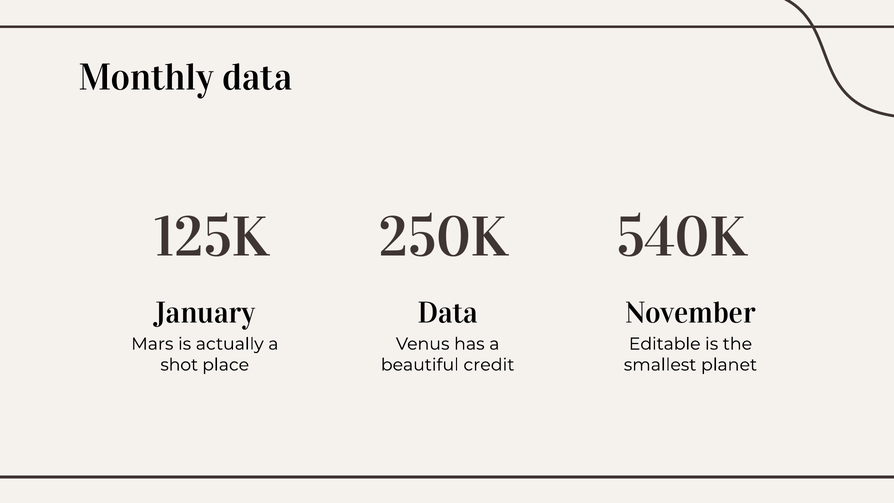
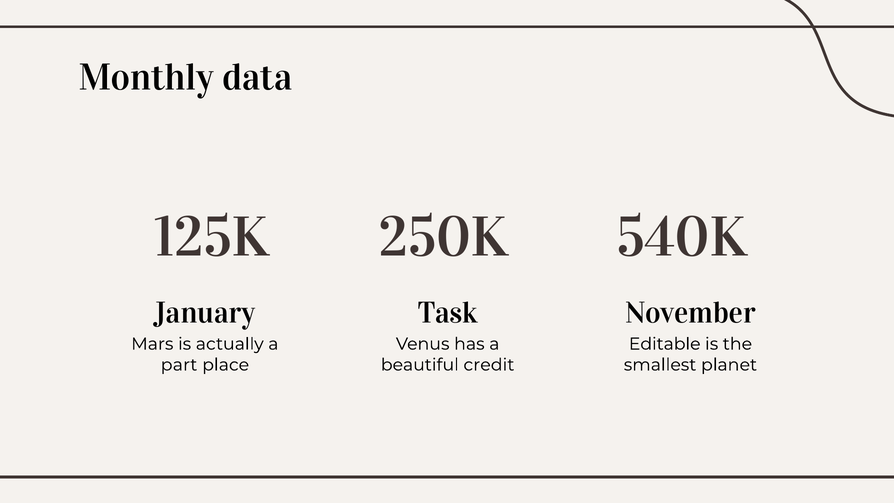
Data: Data -> Task (448, 313)
shot: shot -> part (179, 365)
